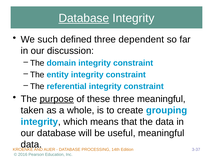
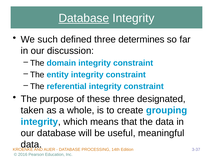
dependent: dependent -> determines (141, 39)
purpose underline: present -> none (57, 99)
three meaningful: meaningful -> designated (161, 99)
